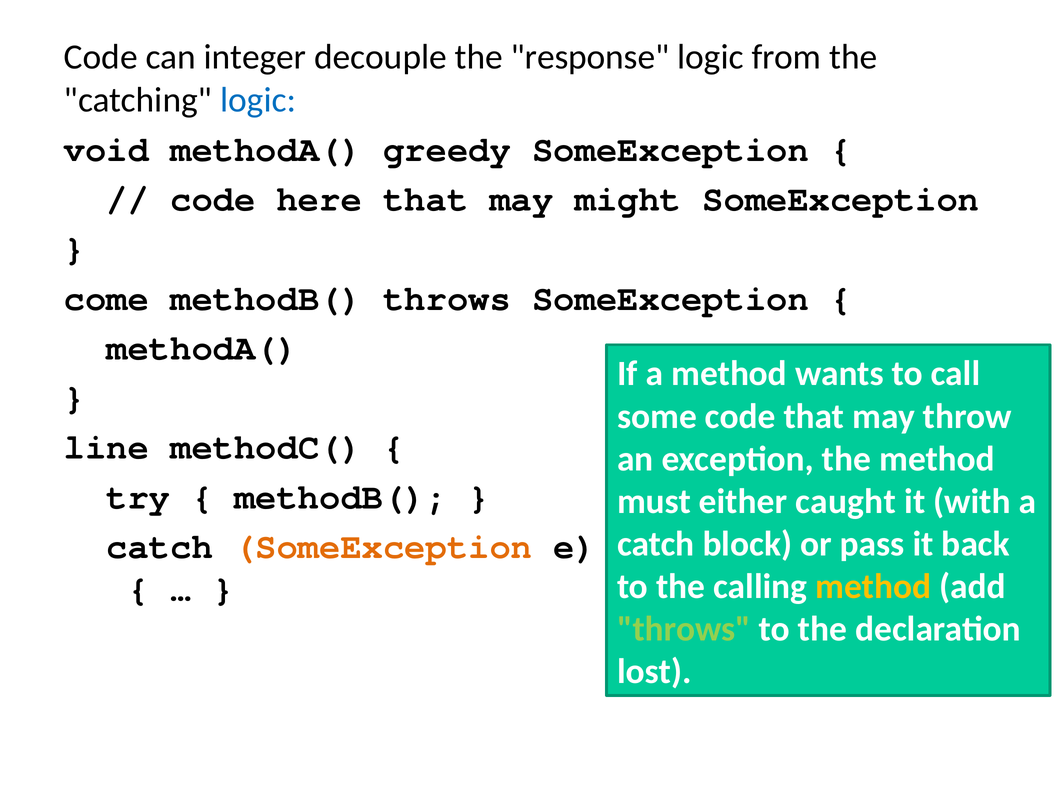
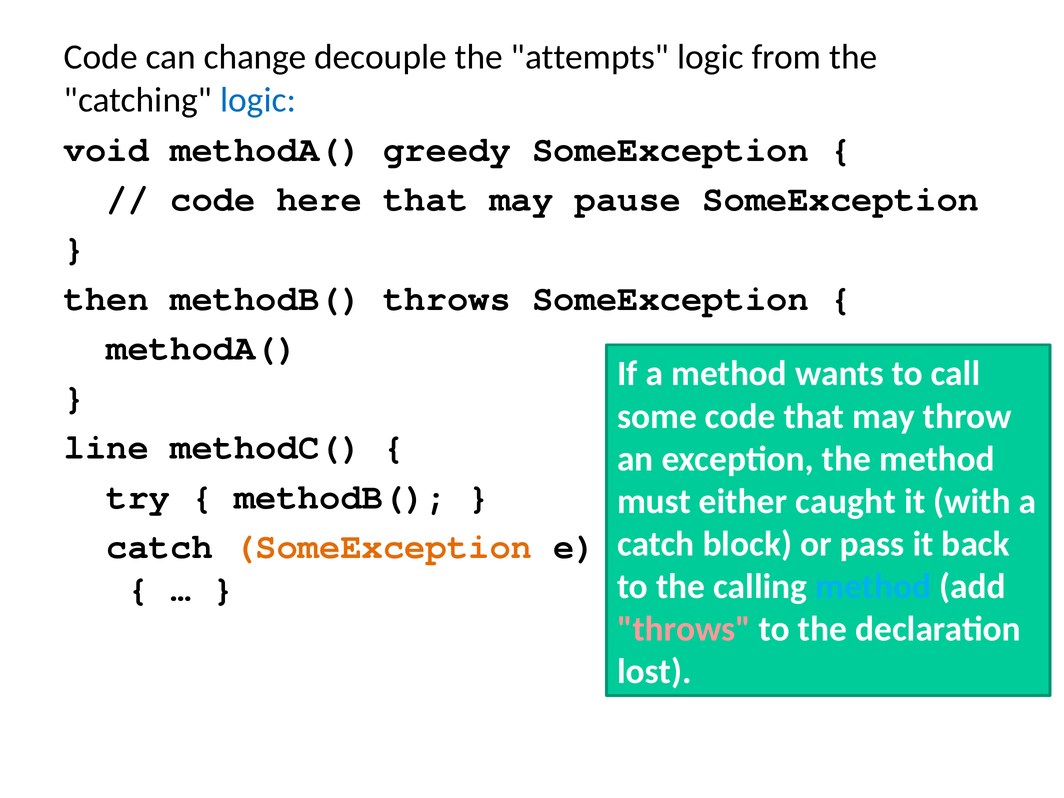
integer: integer -> change (255, 57)
response: response -> attempts (590, 57)
might: might -> pause (628, 199)
come: come -> then (106, 298)
method colour: yellow -> light blue (873, 587)
throws colour: light green -> pink (684, 629)
